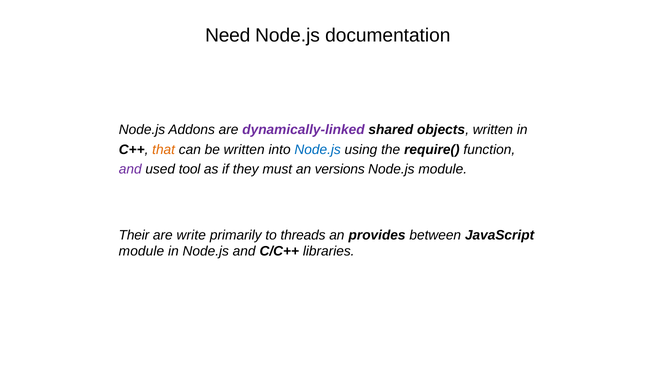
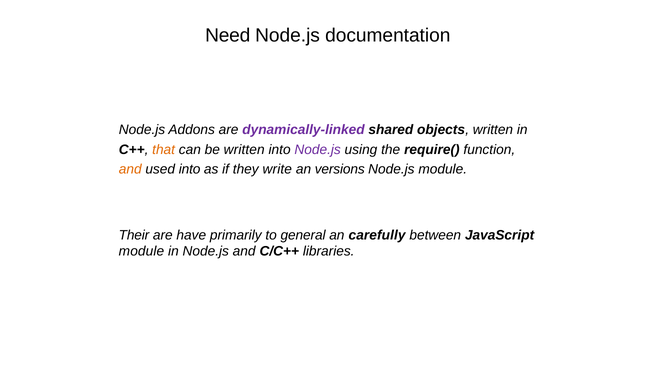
Node.js colour: blue -> purple (318, 150)
and colour: purple -> orange (130, 169)
used tool: tool -> into (190, 169)
must: must -> write (277, 169)
write: write -> have (191, 235)
threads: threads -> general (303, 235)
provides: provides -> carefully (377, 235)
